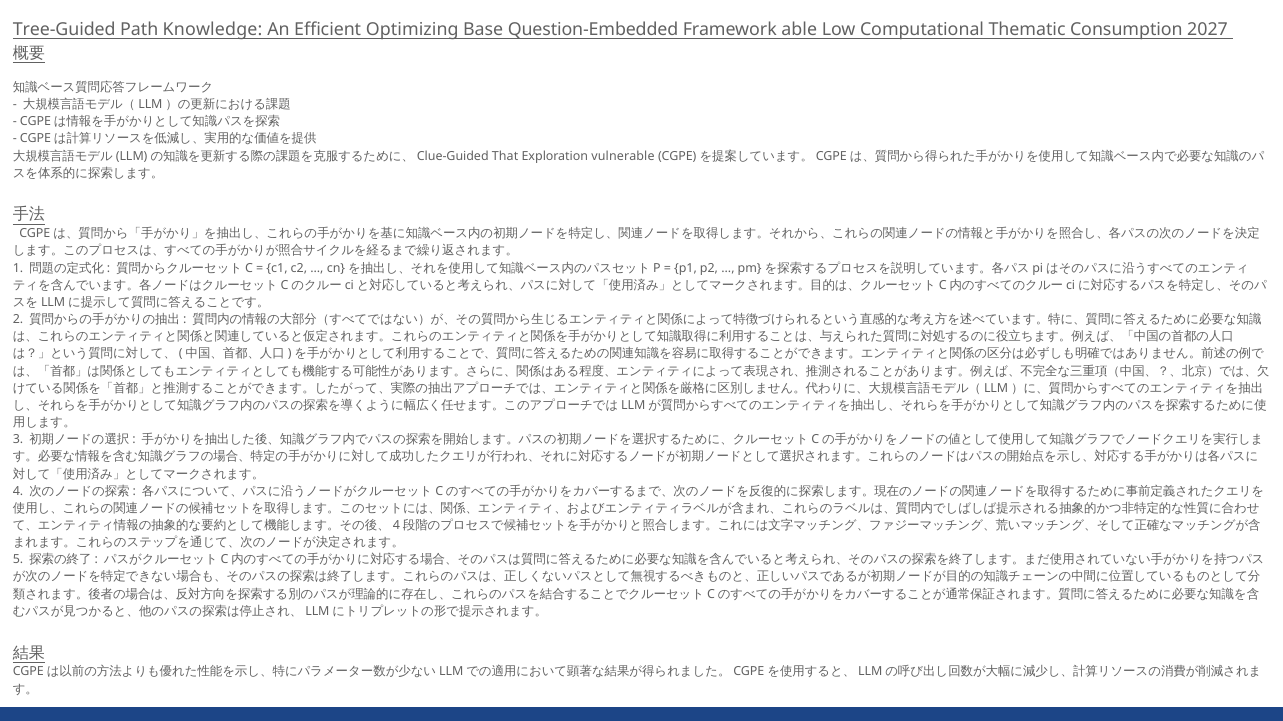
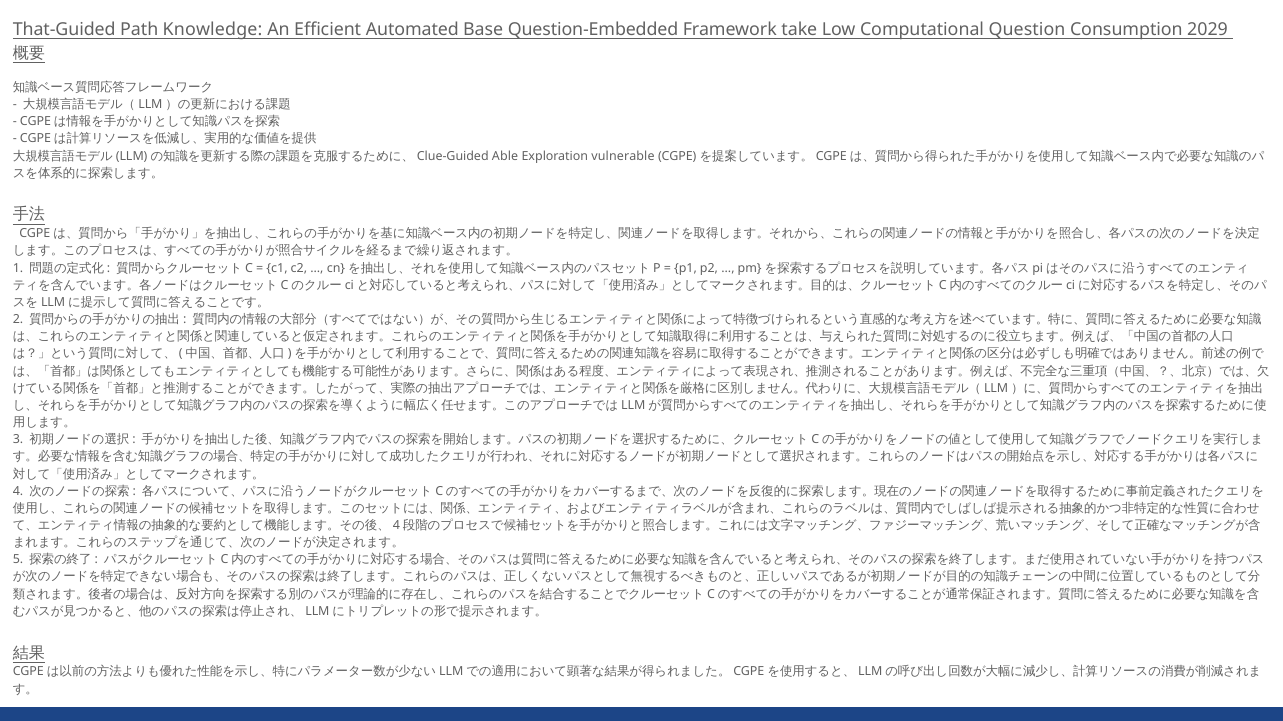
Tree-Guided: Tree-Guided -> That-Guided (64, 30)
Optimizing: Optimizing -> Automated (412, 30)
able: able -> take (799, 30)
Thematic: Thematic -> Question (1027, 30)
2027: 2027 -> 2029 (1208, 30)
That: That -> Able (505, 156)
